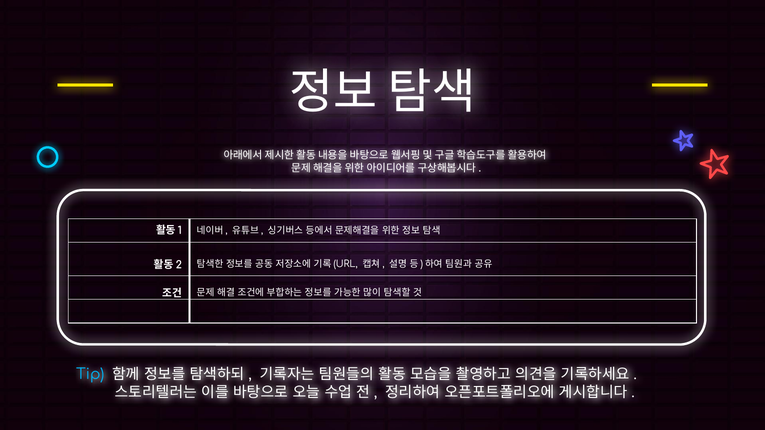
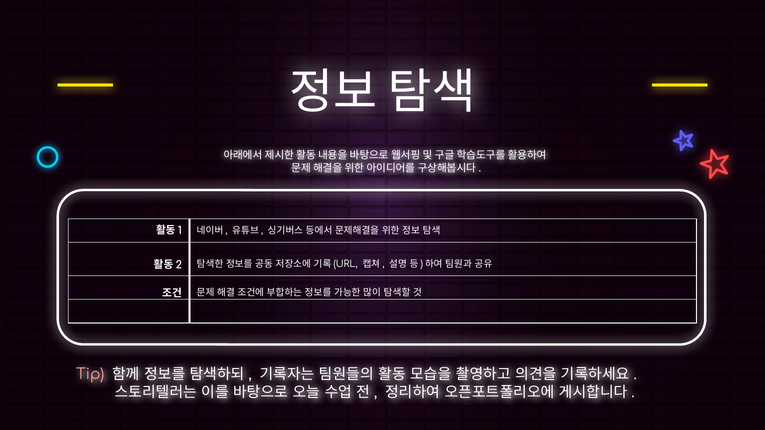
Tip colour: light blue -> pink (90, 375)
